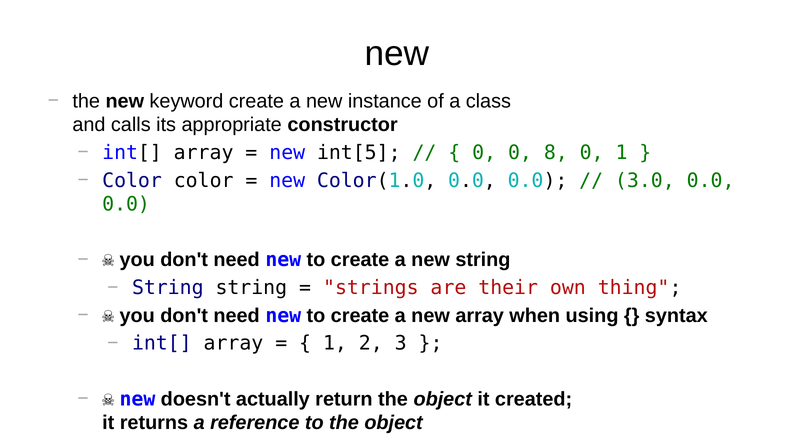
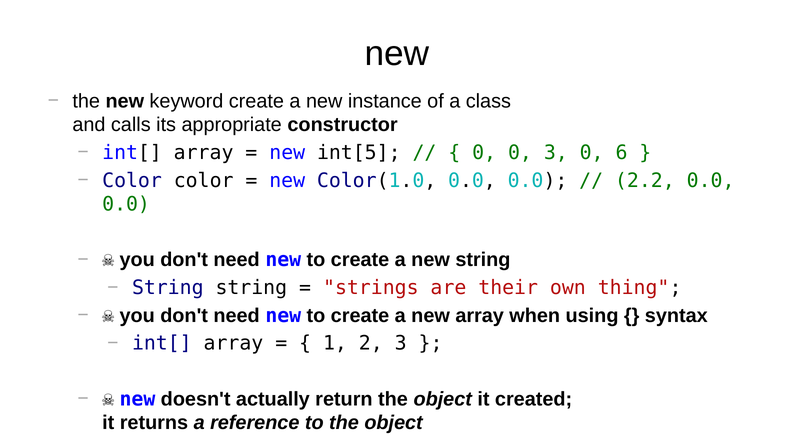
0 8: 8 -> 3 (556, 153)
0 1: 1 -> 6 (622, 153)
3.0: 3.0 -> 2.2 (645, 180)
